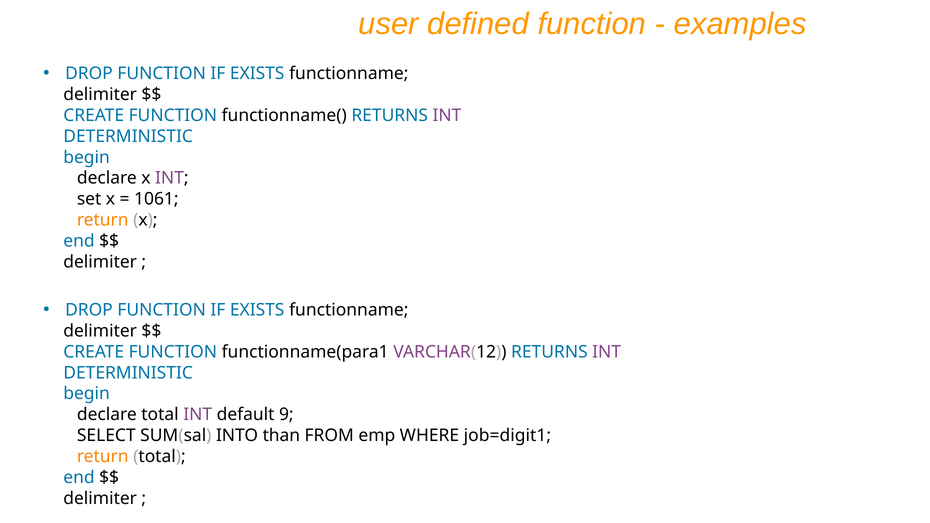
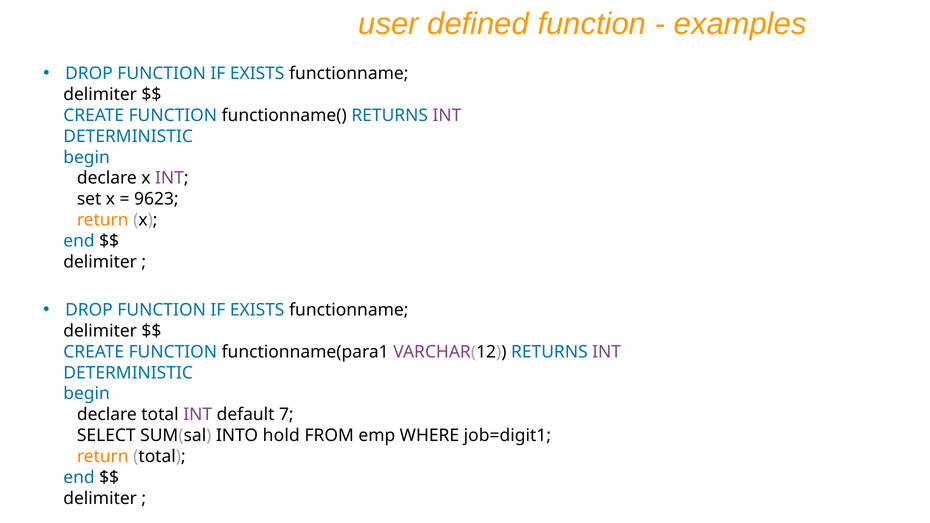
1061: 1061 -> 9623 (156, 199)
9: 9 -> 7 (286, 415)
than: than -> hold (281, 436)
